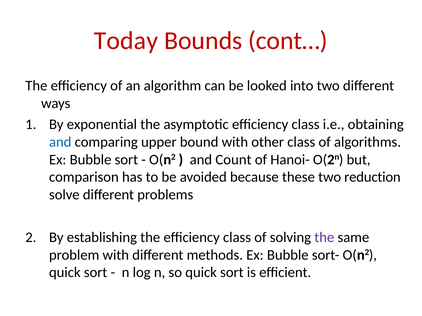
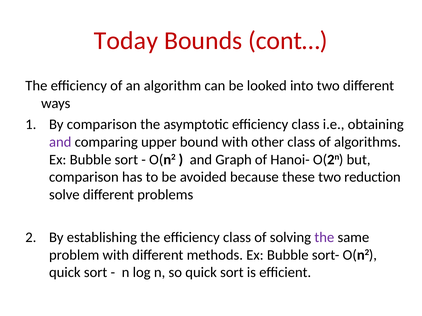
By exponential: exponential -> comparison (102, 125)
and colour: blue -> purple (60, 142)
Count: Count -> Graph (234, 160)
